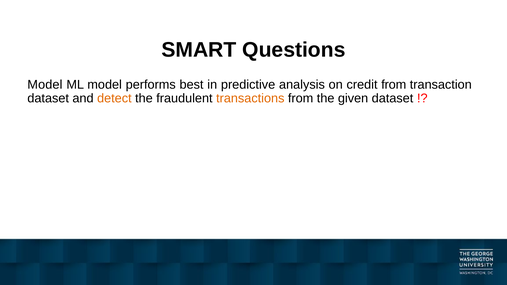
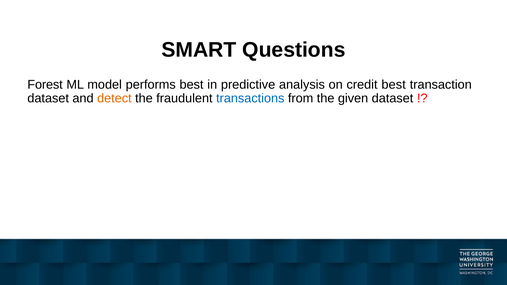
Model: Model -> Forest (45, 85)
credit from: from -> best (394, 85)
transactions colour: orange -> blue (250, 98)
